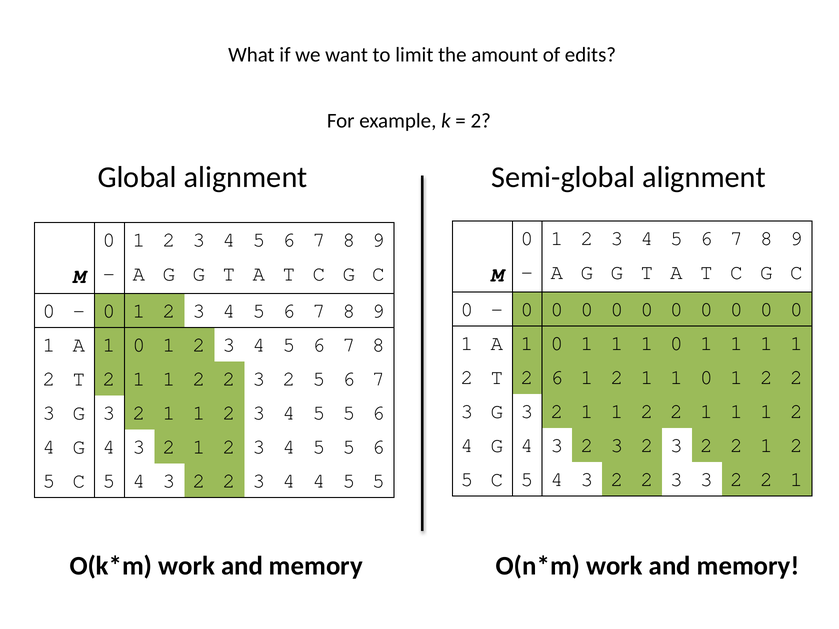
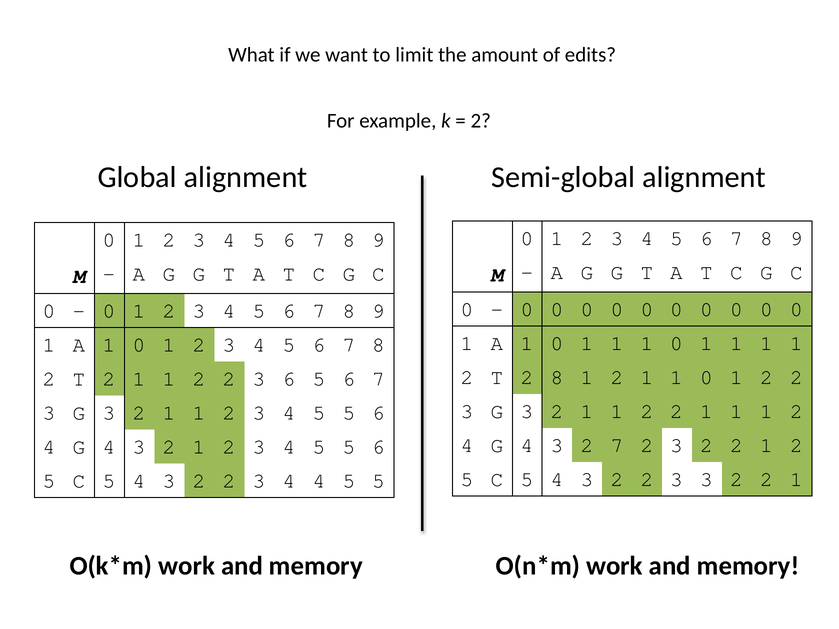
2 6: 6 -> 8 (557, 377)
2 2 3 2: 2 -> 6 (289, 379)
4 3 2 3: 3 -> 7 (617, 445)
